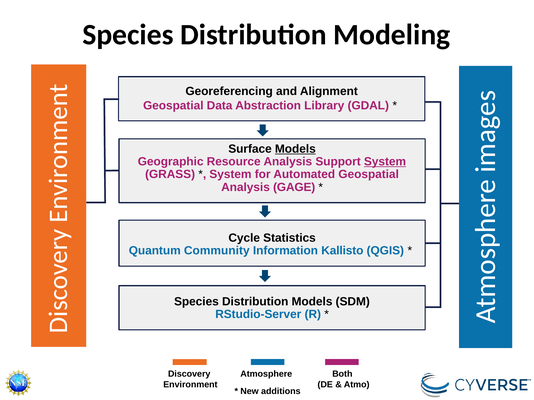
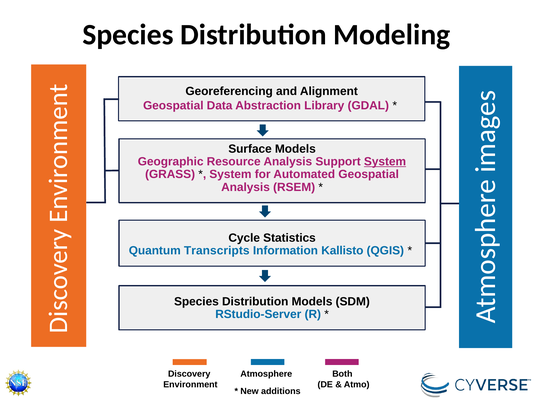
Models underline: present -> none (295, 149)
GAGE: GAGE -> RSEM (294, 187)
Community: Community -> Transcripts (217, 251)
